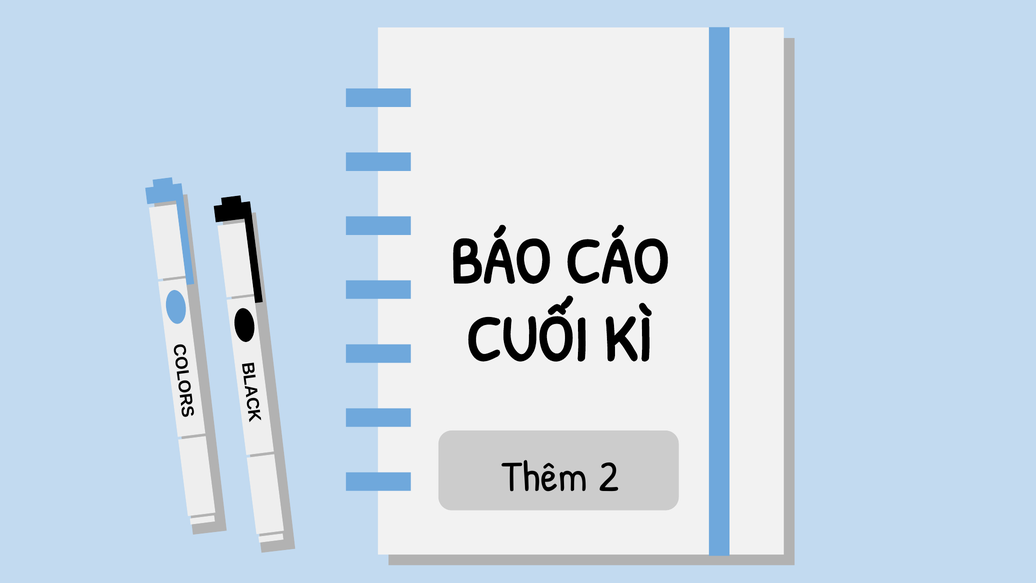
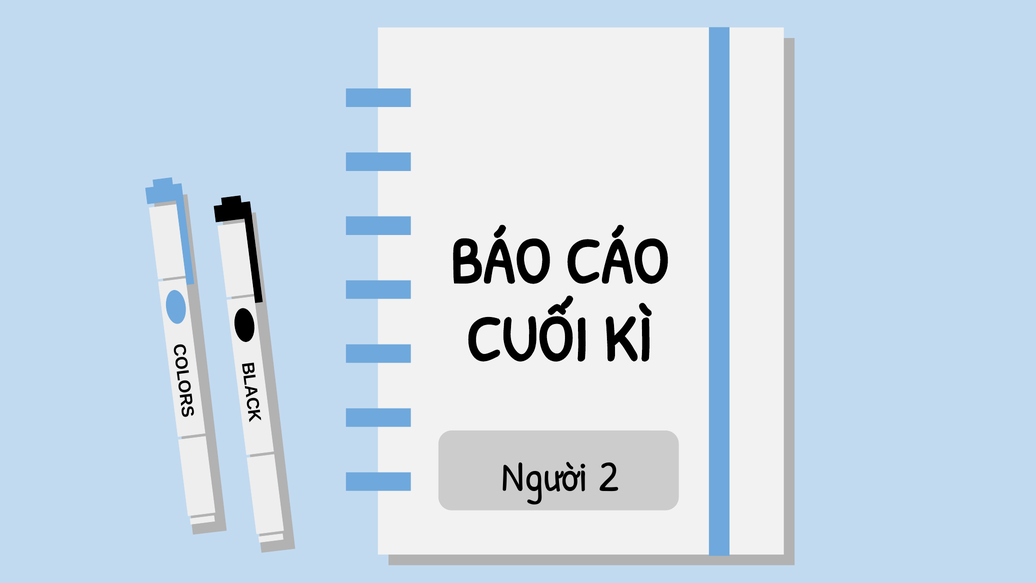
Thêm: Thêm -> Người (545, 477)
